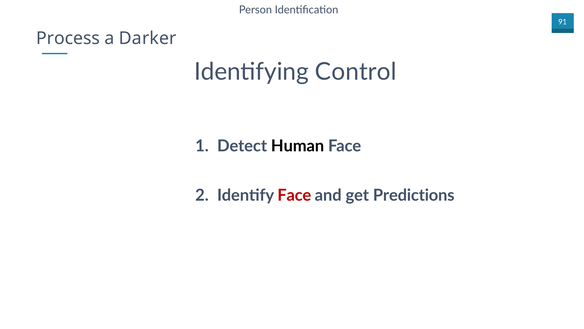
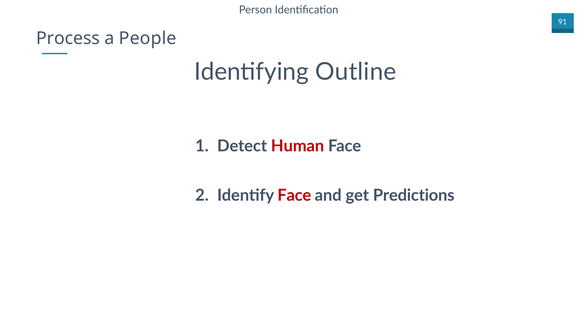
Darker: Darker -> People (148, 38)
Control: Control -> Outline (356, 72)
Human colour: black -> red (298, 146)
